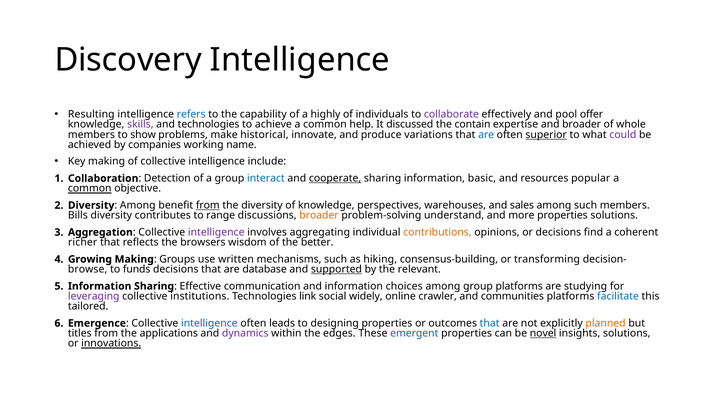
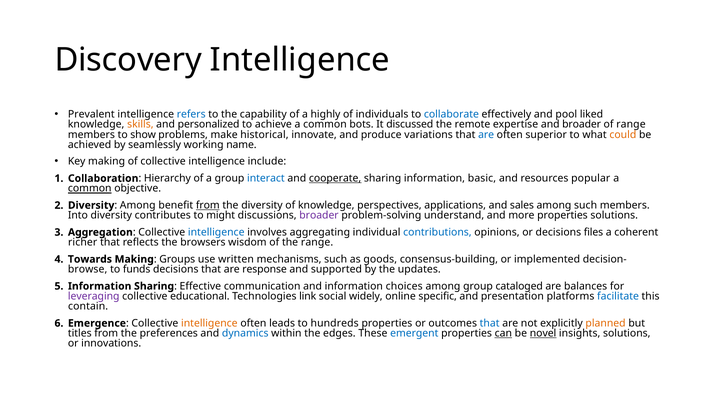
Resulting: Resulting -> Prevalent (91, 114)
collaborate colour: purple -> blue (451, 114)
offer: offer -> liked (591, 114)
skills colour: purple -> orange (140, 125)
and technologies: technologies -> personalized (209, 125)
help: help -> bots (362, 125)
contain: contain -> remote (473, 125)
of whole: whole -> range (631, 125)
superior underline: present -> none (546, 135)
could colour: purple -> orange (623, 135)
companies: companies -> seamlessly (155, 145)
Detection: Detection -> Hierarchy (167, 178)
warehouses: warehouses -> applications (455, 205)
Bills: Bills -> Into (78, 216)
range: range -> might (221, 216)
broader colour: orange -> purple (319, 216)
intelligence colour: purple -> blue (216, 232)
contributions colour: orange -> blue (437, 232)
find: find -> files (594, 232)
the better: better -> range (317, 243)
Growing: Growing -> Towards (90, 259)
hiking: hiking -> goods (380, 259)
transforming: transforming -> implemented (547, 259)
database: database -> response (265, 269)
supported underline: present -> none (336, 269)
relevant: relevant -> updates (419, 269)
group platforms: platforms -> cataloged (519, 286)
studying: studying -> balances (586, 286)
institutions: institutions -> educational (200, 296)
crawler: crawler -> specific (438, 296)
communities: communities -> presentation (512, 296)
tailored: tailored -> contain (88, 307)
intelligence colour: blue -> orange (209, 323)
designing: designing -> hundreds (335, 323)
applications: applications -> preferences (169, 334)
dynamics colour: purple -> blue (245, 334)
can underline: none -> present (503, 334)
innovations underline: present -> none (111, 344)
